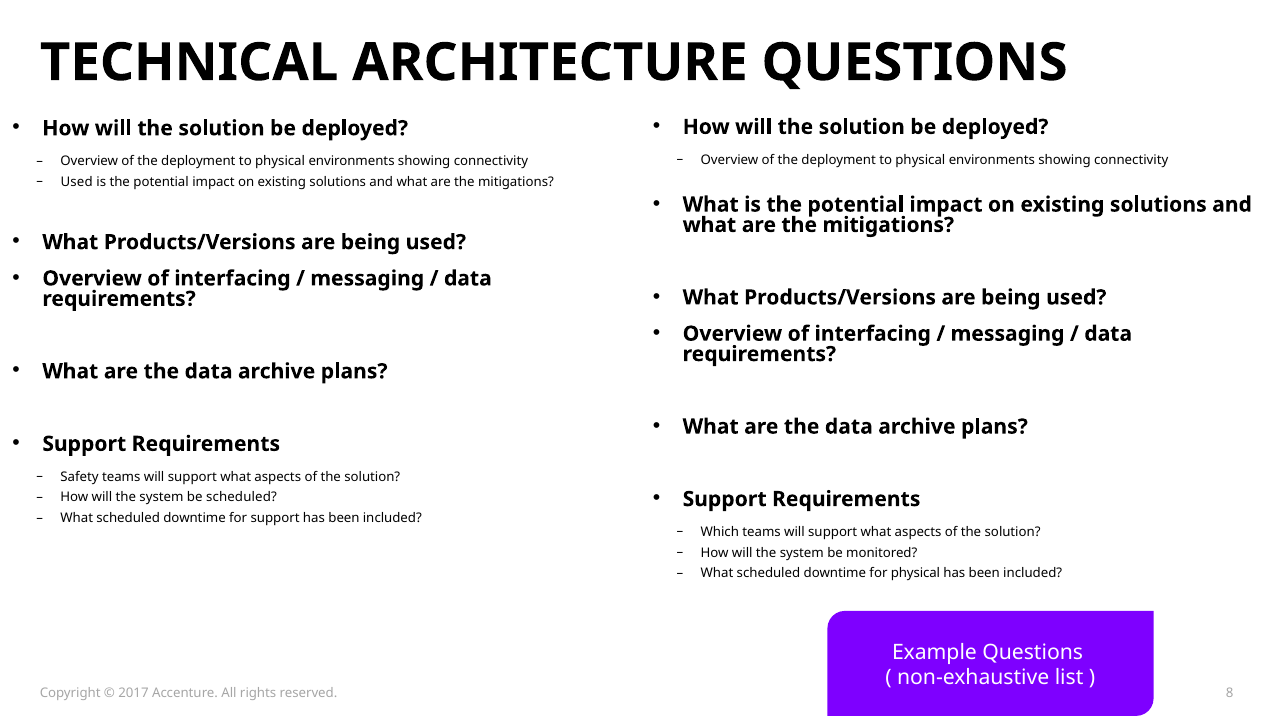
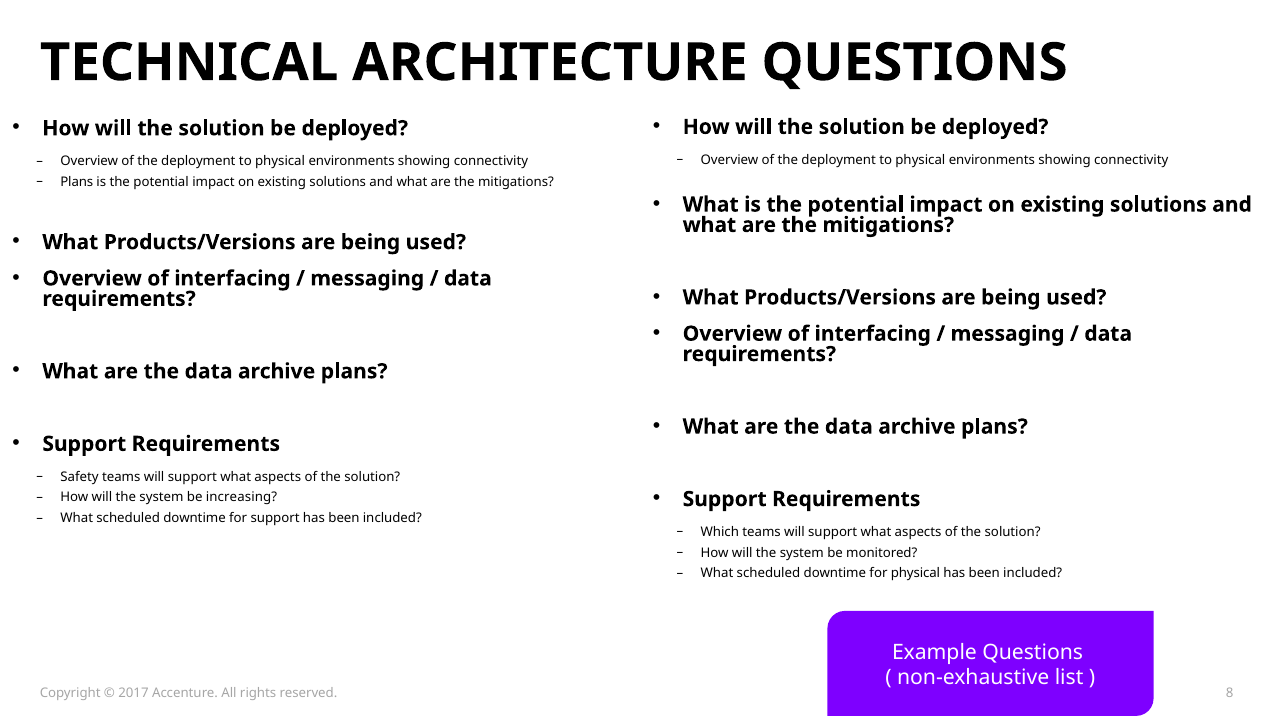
Used: Used -> Plans (77, 182)
be scheduled: scheduled -> increasing (241, 497)
